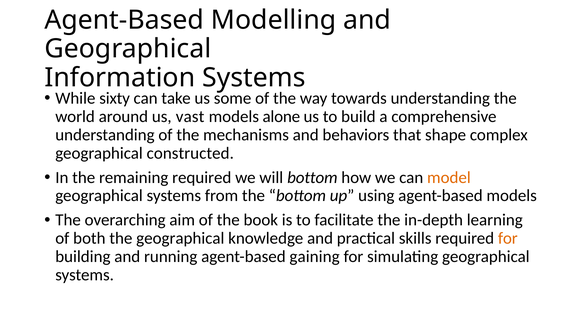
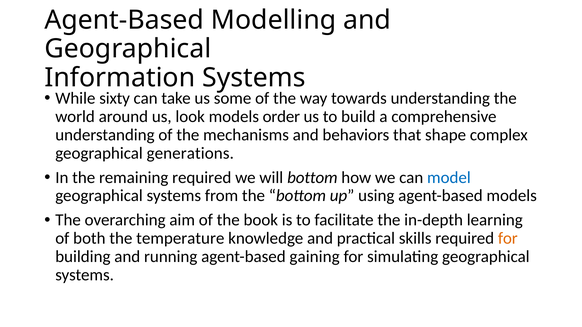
vast: vast -> look (190, 117)
alone: alone -> order (281, 117)
constructed: constructed -> generations (190, 153)
model colour: orange -> blue (449, 178)
the geographical: geographical -> temperature (180, 239)
